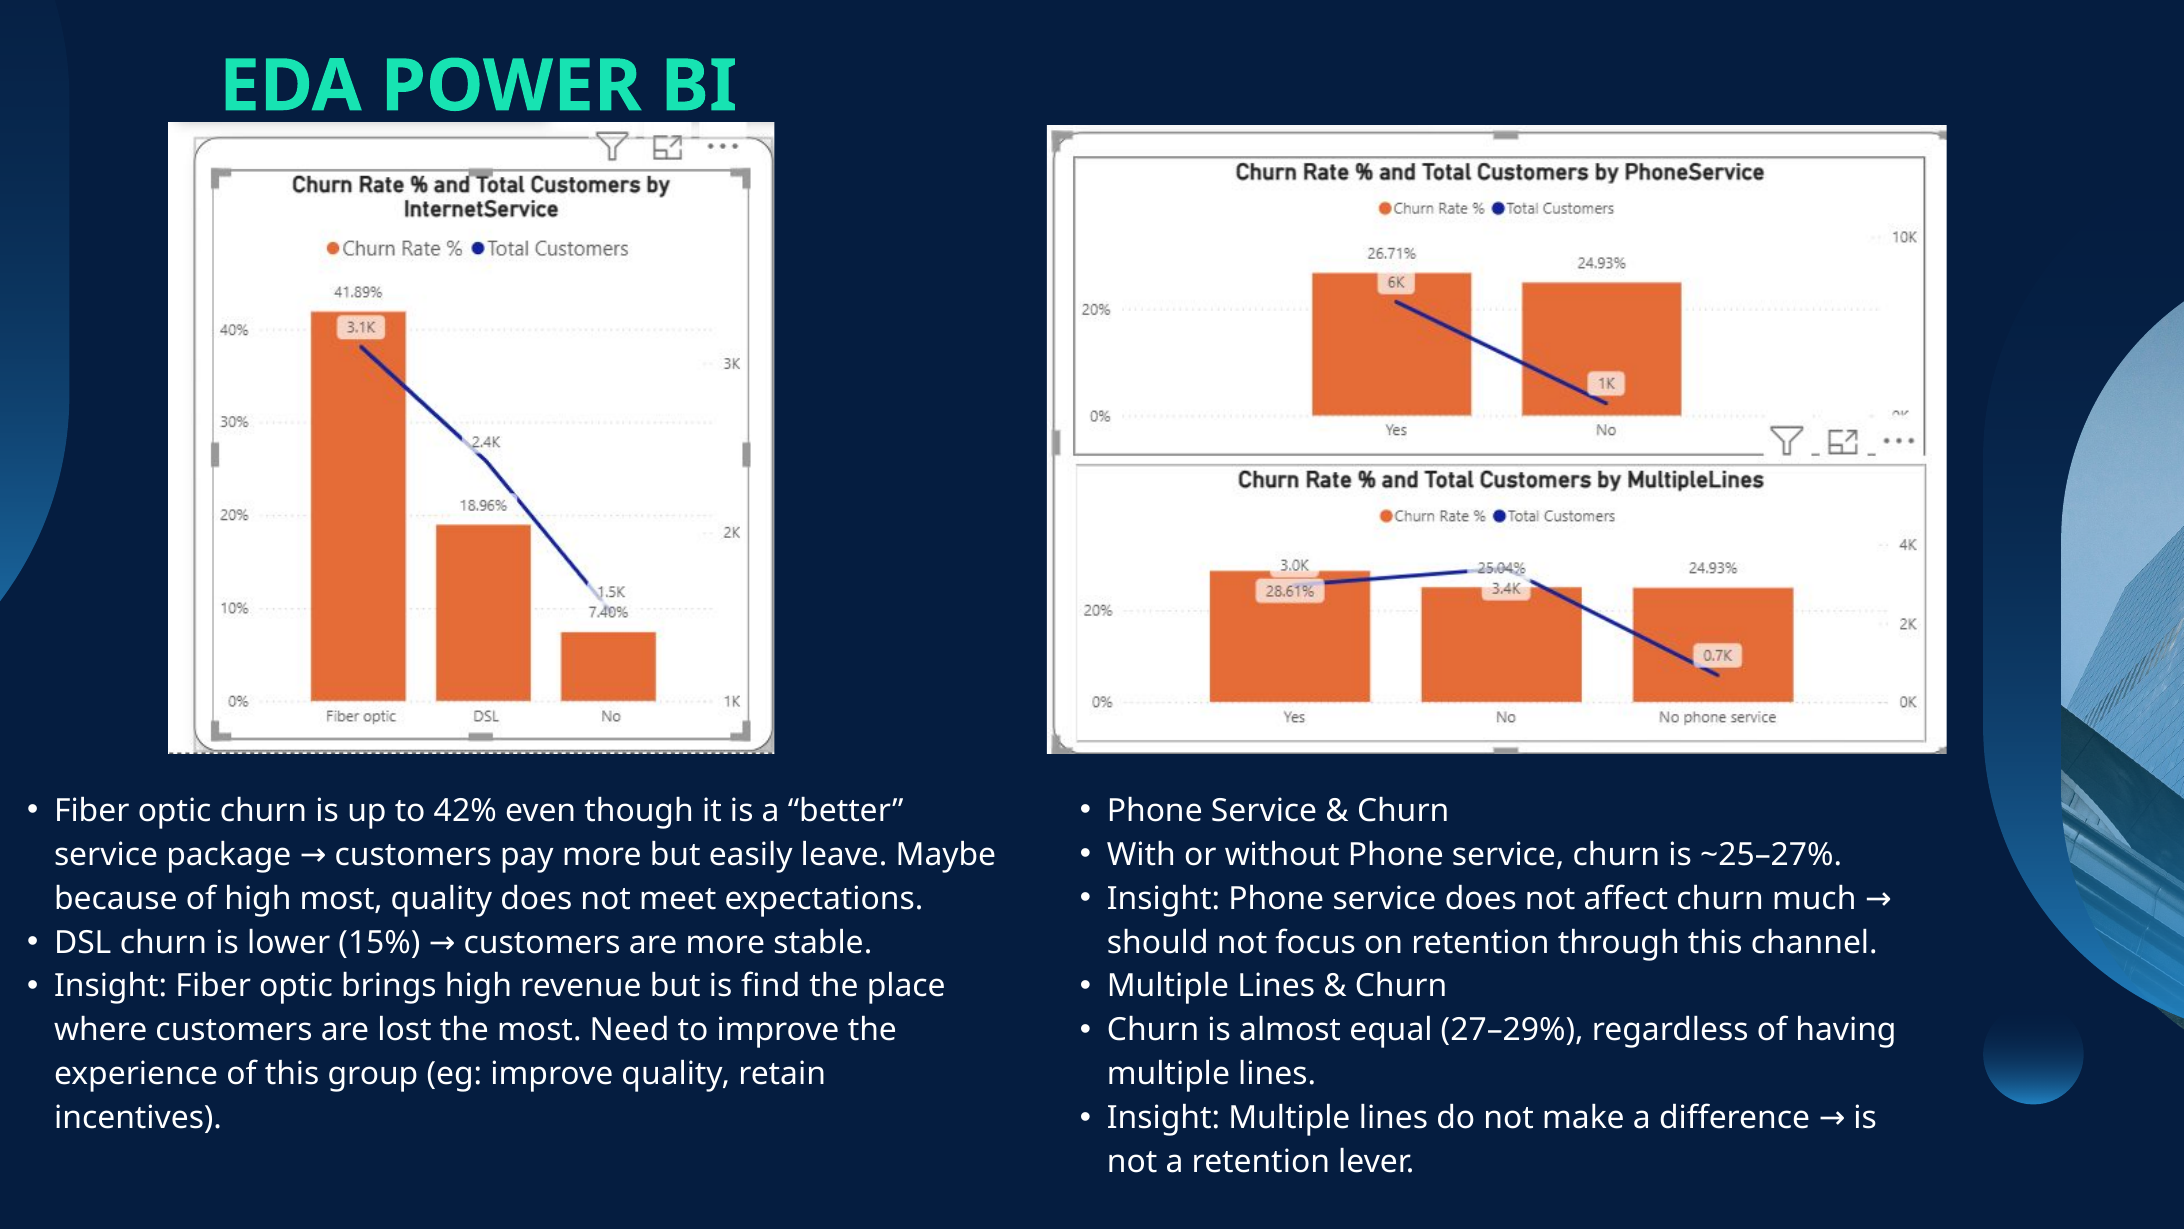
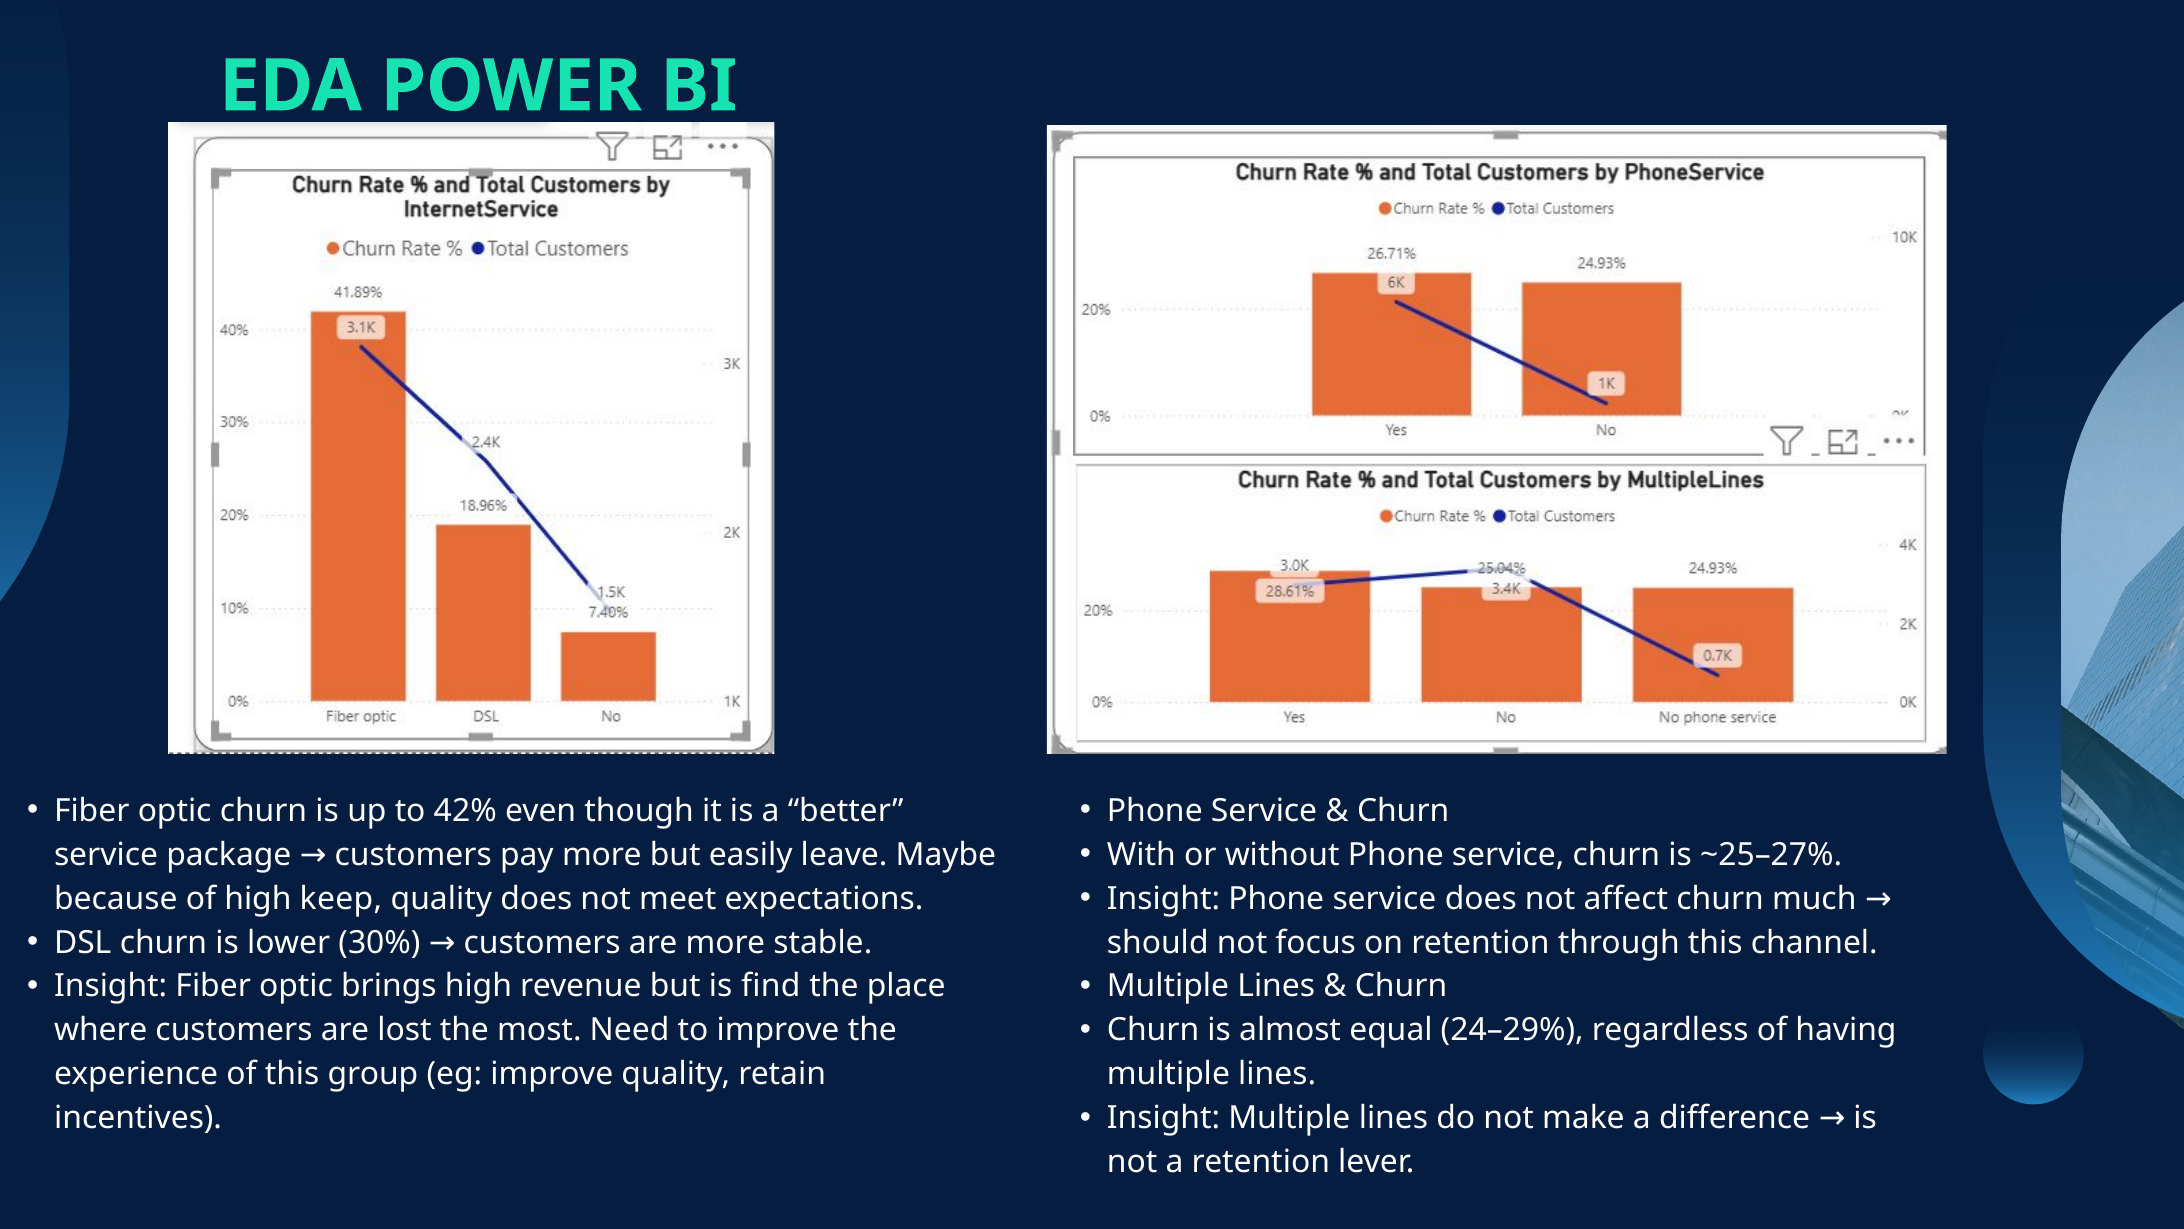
high most: most -> keep (341, 898)
15%: 15% -> 30% (379, 942)
27–29%: 27–29% -> 24–29% (1512, 1030)
